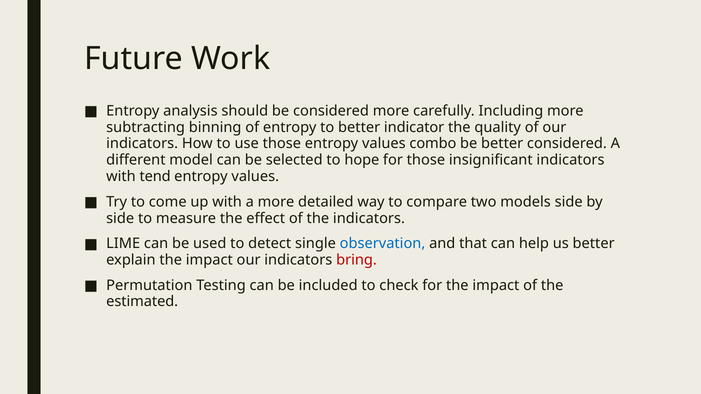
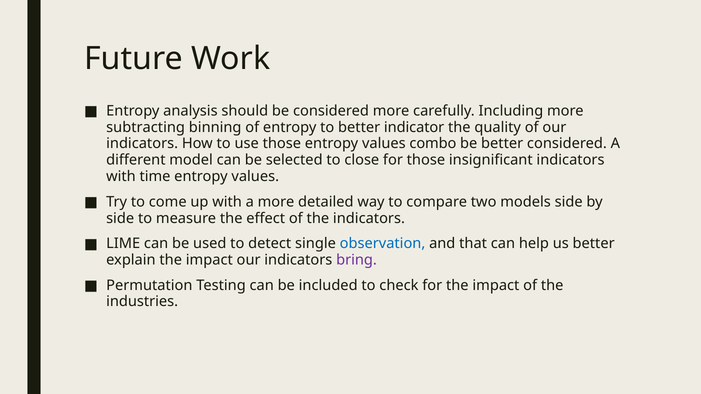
hope: hope -> close (362, 160)
tend: tend -> time (155, 177)
bring colour: red -> purple (357, 260)
estimated: estimated -> industries (142, 302)
